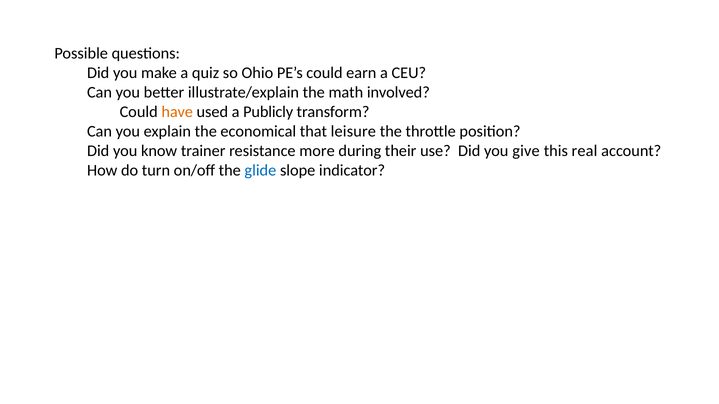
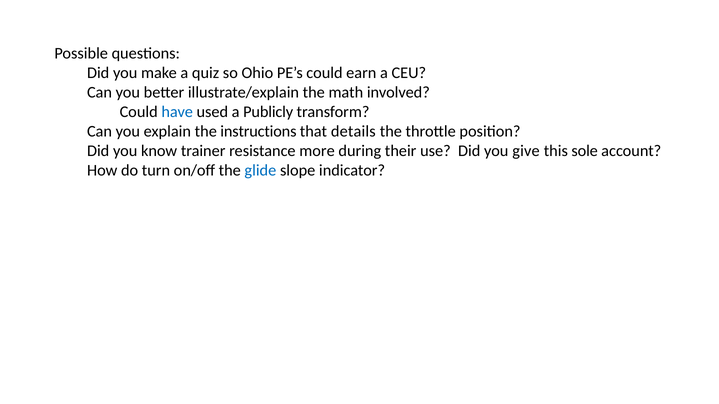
have colour: orange -> blue (177, 112)
economical: economical -> instructions (258, 132)
leisure: leisure -> details (353, 132)
real: real -> sole (585, 151)
